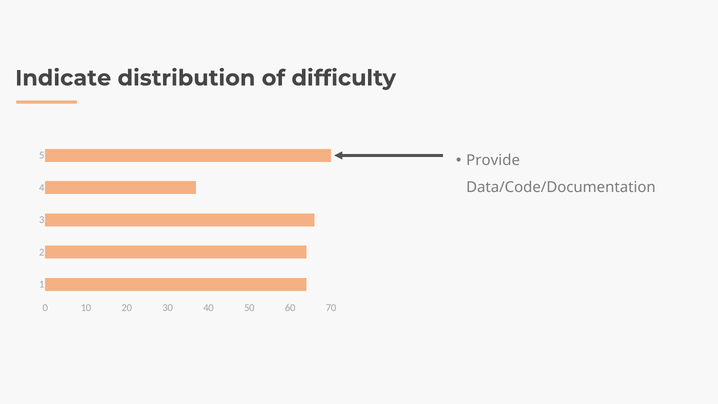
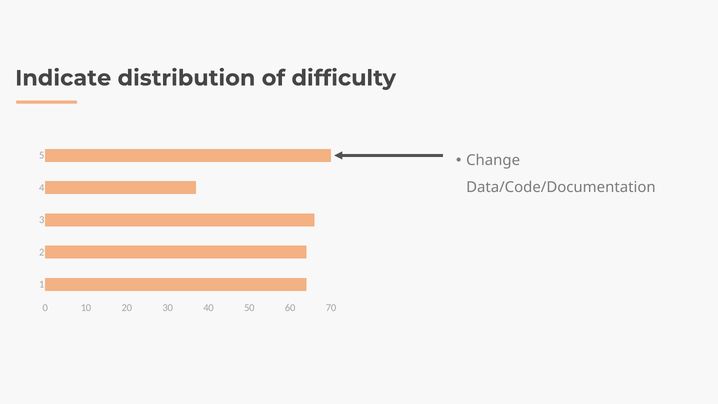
Provide: Provide -> Change (493, 160)
